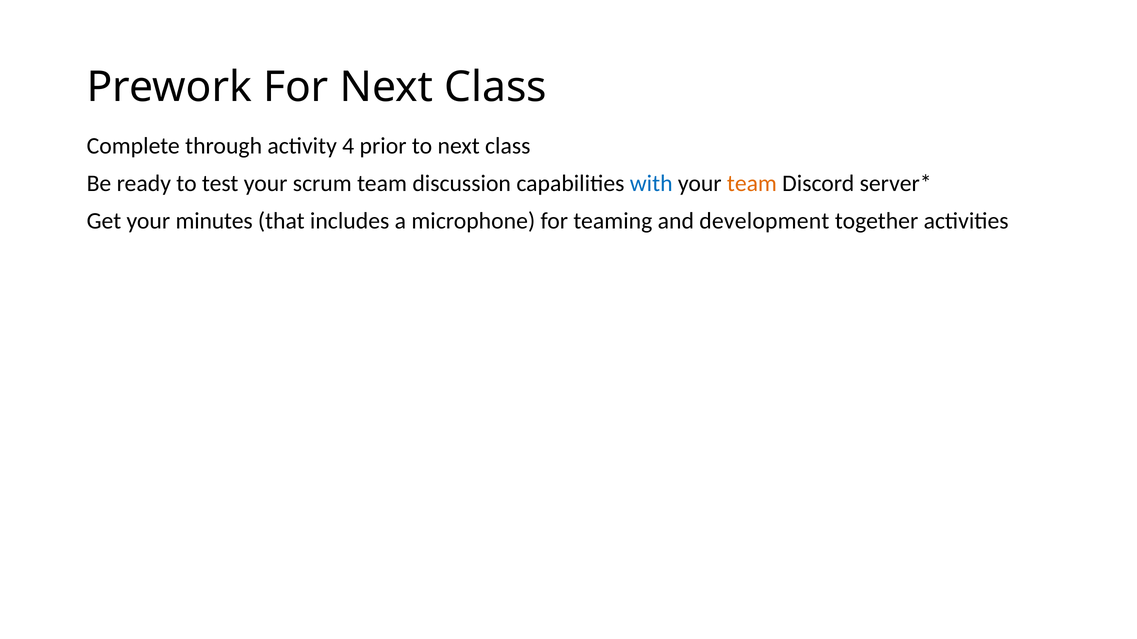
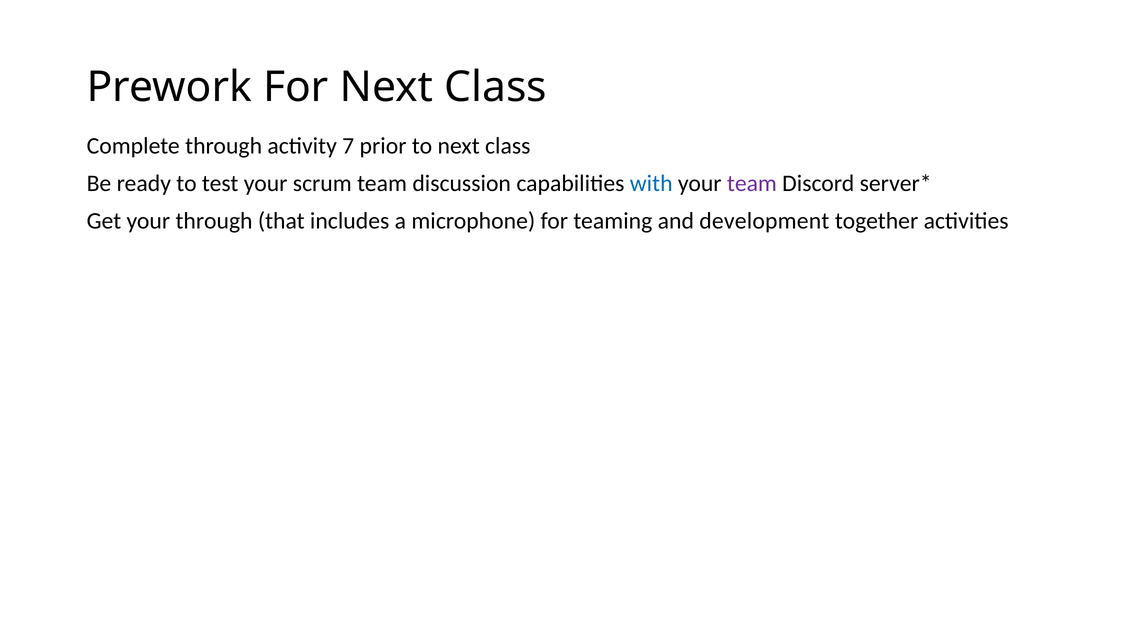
4: 4 -> 7 (348, 146)
team colour: orange -> purple (752, 183)
your minutes: minutes -> through (214, 221)
